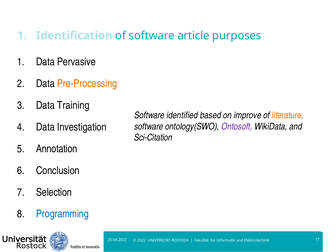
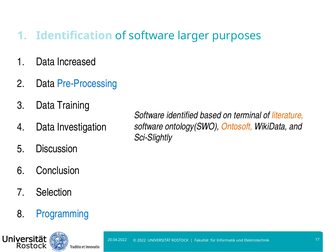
article: article -> larger (193, 36)
Pervasive: Pervasive -> Increased (76, 62)
Pre-Processing colour: orange -> blue (87, 84)
improve: improve -> terminal (248, 115)
Ontosoft colour: purple -> orange (237, 126)
Sci-Citation: Sci-Citation -> Sci-Slightly (153, 138)
Annotation: Annotation -> Discussion (57, 149)
